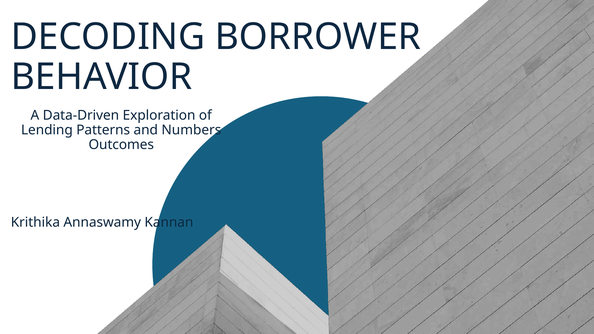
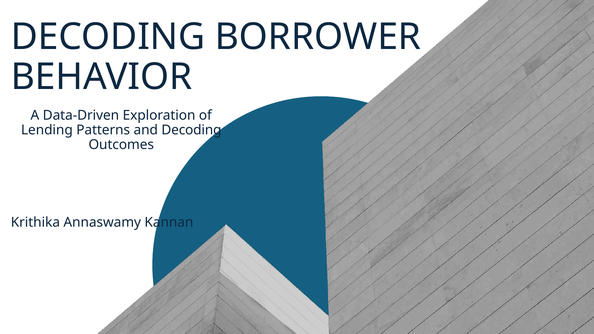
and Numbers: Numbers -> Decoding (191, 130)
